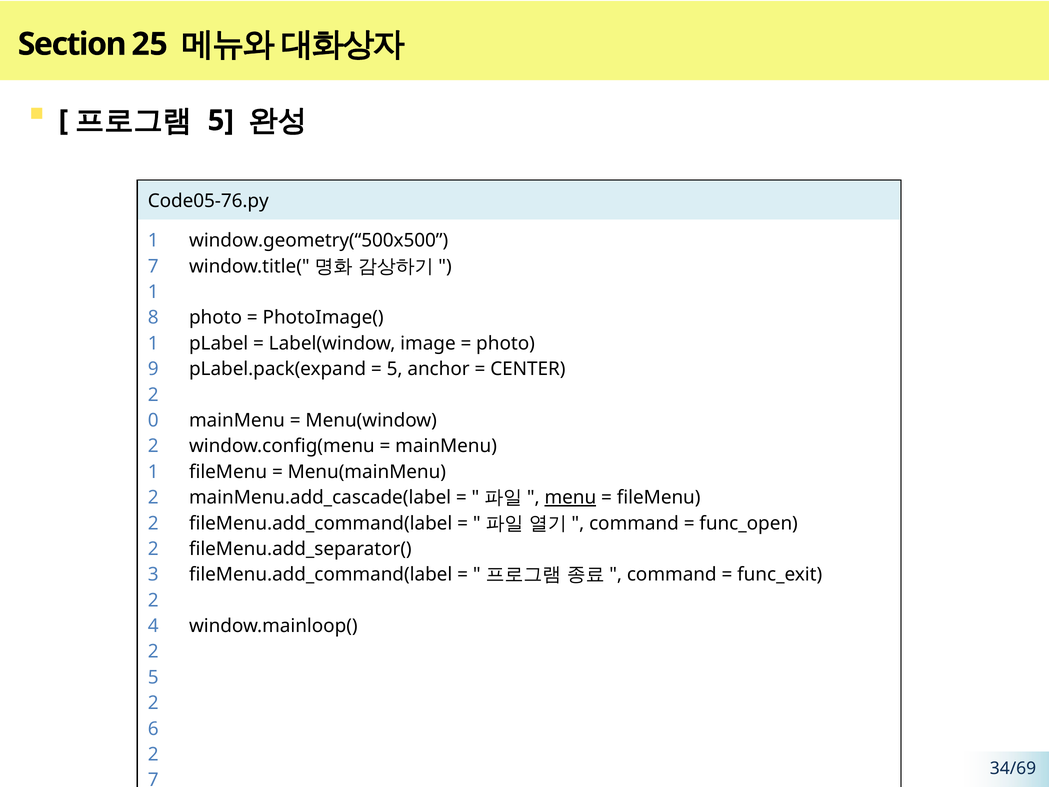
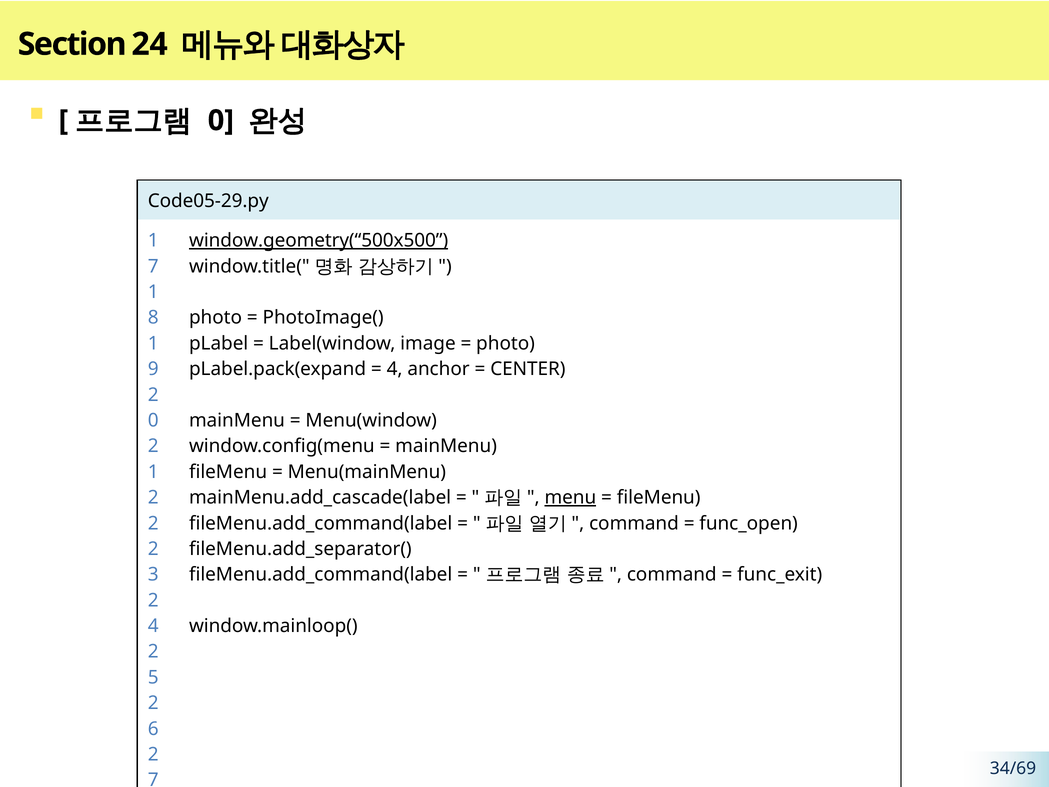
25: 25 -> 24 (150, 44)
5: 5 -> 0 (221, 121)
Code05-76.py: Code05-76.py -> Code05-29.py (208, 201)
window.geometry(“500x500 underline: none -> present (319, 241)
5: 5 -> 4 (395, 369)
